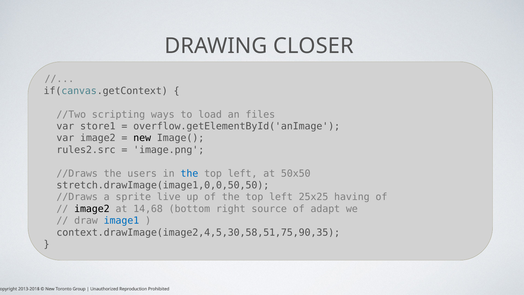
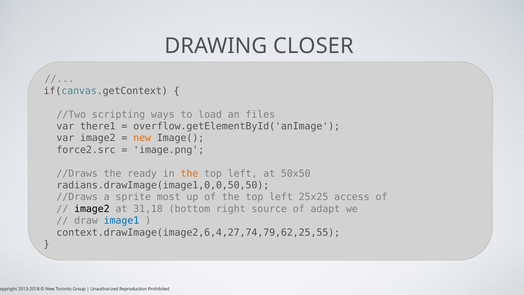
store1: store1 -> there1 (98, 126)
new colour: black -> orange (142, 138)
rules2.src: rules2.src -> force2.src (86, 150)
users: users -> ready (142, 173)
the colour: blue -> orange (189, 173)
stretch.drawImage(image1,0,0,50,50: stretch.drawImage(image1,0,0,50,50 -> radians.drawImage(image1,0,0,50,50 (163, 185)
live: live -> most (169, 197)
having: having -> access (352, 197)
14,68: 14,68 -> 31,18 (148, 209)
context.drawImage(image2,4,5,30,58,51,75,90,35: context.drawImage(image2,4,5,30,58,51,75,90,35 -> context.drawImage(image2,6,4,27,74,79,62,25,55 (198, 232)
